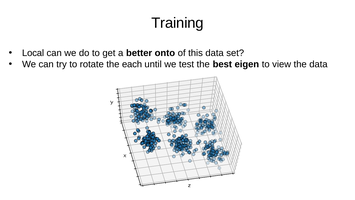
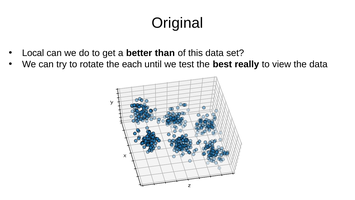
Training: Training -> Original (177, 23)
onto: onto -> than (165, 53)
eigen: eigen -> really (247, 64)
